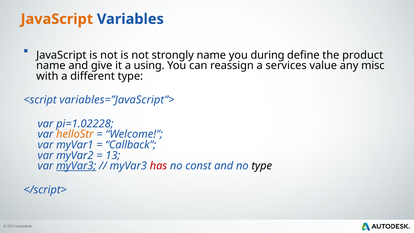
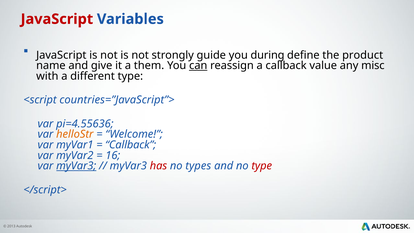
JavaScript colour: orange -> red (57, 19)
strongly name: name -> guide (211, 55)
using: using -> them (149, 66)
can underline: none -> present (198, 66)
a services: services -> callback (286, 66)
variables=”JavaScript”>: variables=”JavaScript”> -> countries=”JavaScript”> (117, 100)
pi=1.02228: pi=1.02228 -> pi=4.55636 (85, 124)
13: 13 -> 16 (113, 155)
const: const -> types (198, 166)
type colour: black -> red (262, 166)
